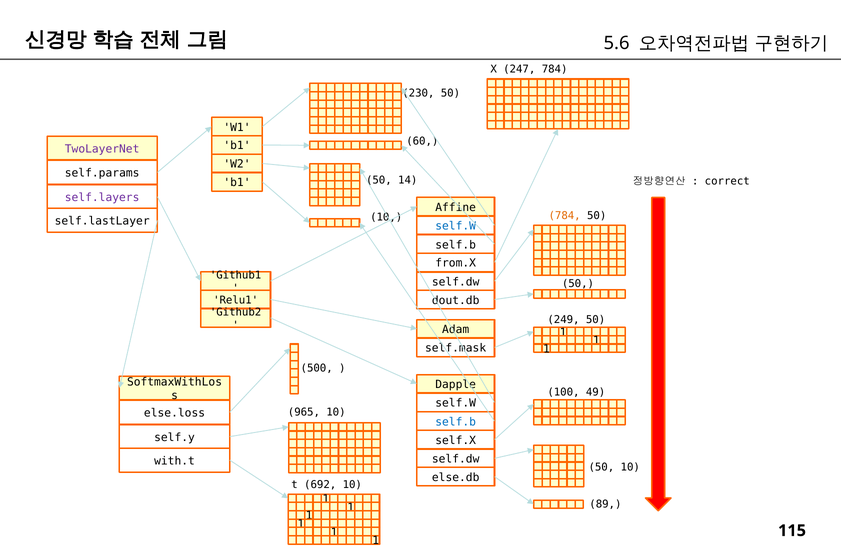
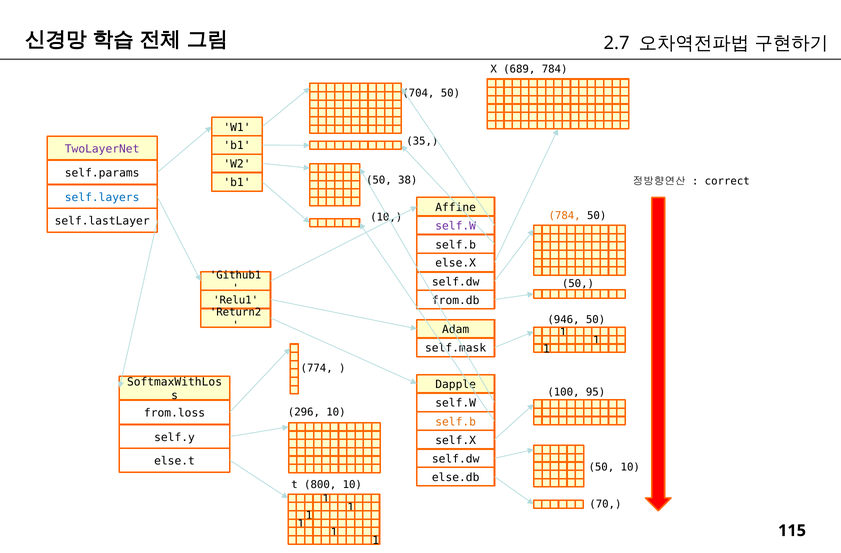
5.6: 5.6 -> 2.7 (617, 43)
247: 247 -> 689 (519, 69)
230: 230 -> 704 (418, 93)
60: 60 -> 35 (422, 141)
14: 14 -> 38 (408, 180)
self.layers colour: purple -> blue (102, 197)
self.W colour: blue -> purple (456, 226)
from.X: from.X -> else.X (456, 263)
dout.db: dout.db -> from.db (456, 300)
Github2: Github2 -> Return2 (236, 312)
249: 249 -> 946 (563, 319)
500: 500 -> 774 (317, 368)
49: 49 -> 95 (596, 392)
965: 965 -> 296 (304, 412)
else.loss: else.loss -> from.loss (175, 413)
self.b colour: blue -> orange (456, 421)
with.t: with.t -> else.t (175, 460)
692: 692 -> 800 (320, 484)
89: 89 -> 70 (605, 504)
